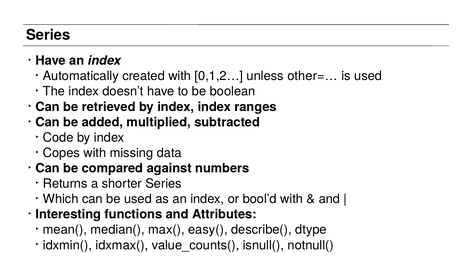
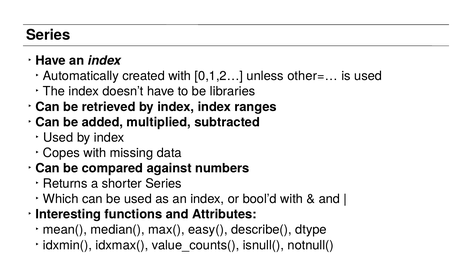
boolean: boolean -> libraries (233, 91)
Code: Code -> Used (58, 138)
